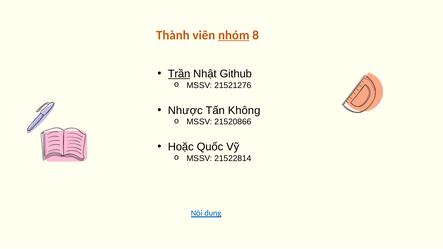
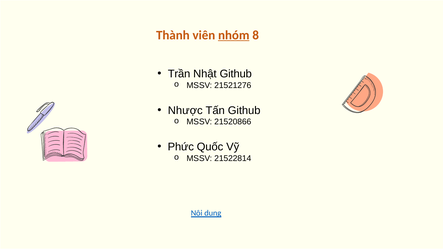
Trần underline: present -> none (179, 74)
Tấn Không: Không -> Github (244, 111)
Hoặc: Hoặc -> Phức (181, 147)
